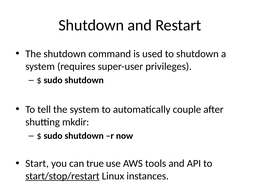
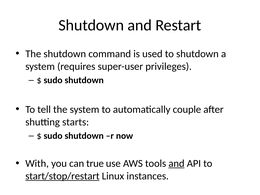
mkdir: mkdir -> starts (76, 122)
Start: Start -> With (37, 163)
and underline: none -> present (176, 163)
